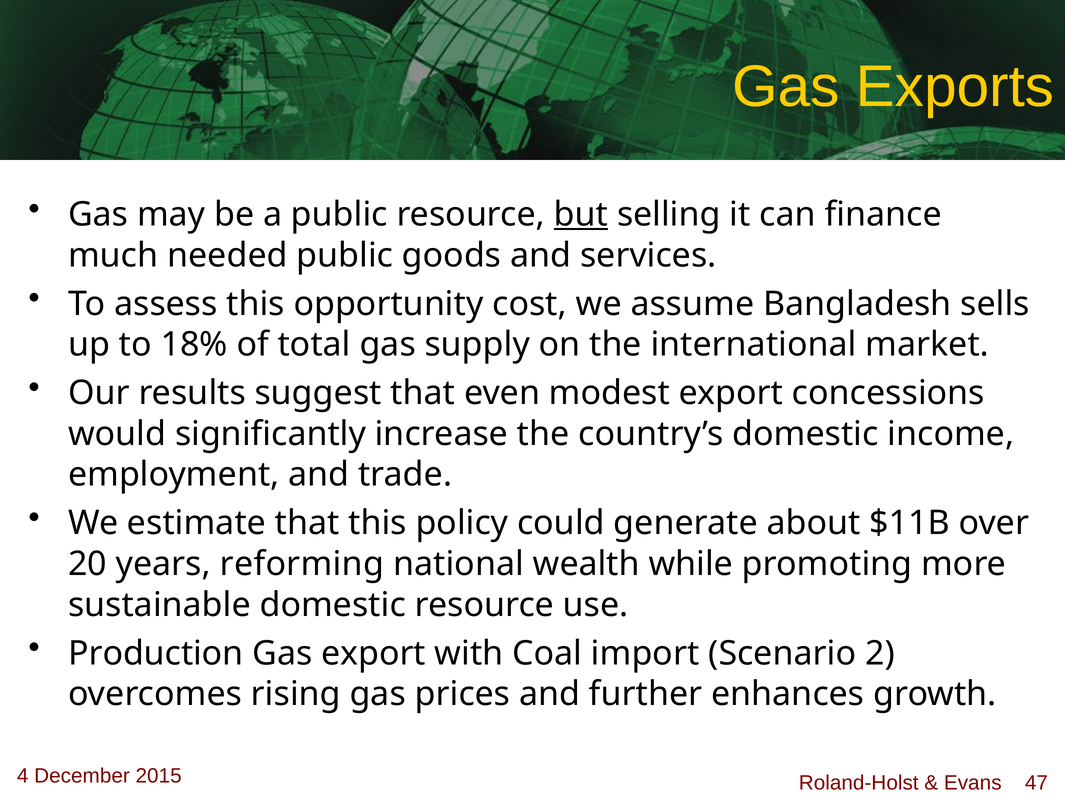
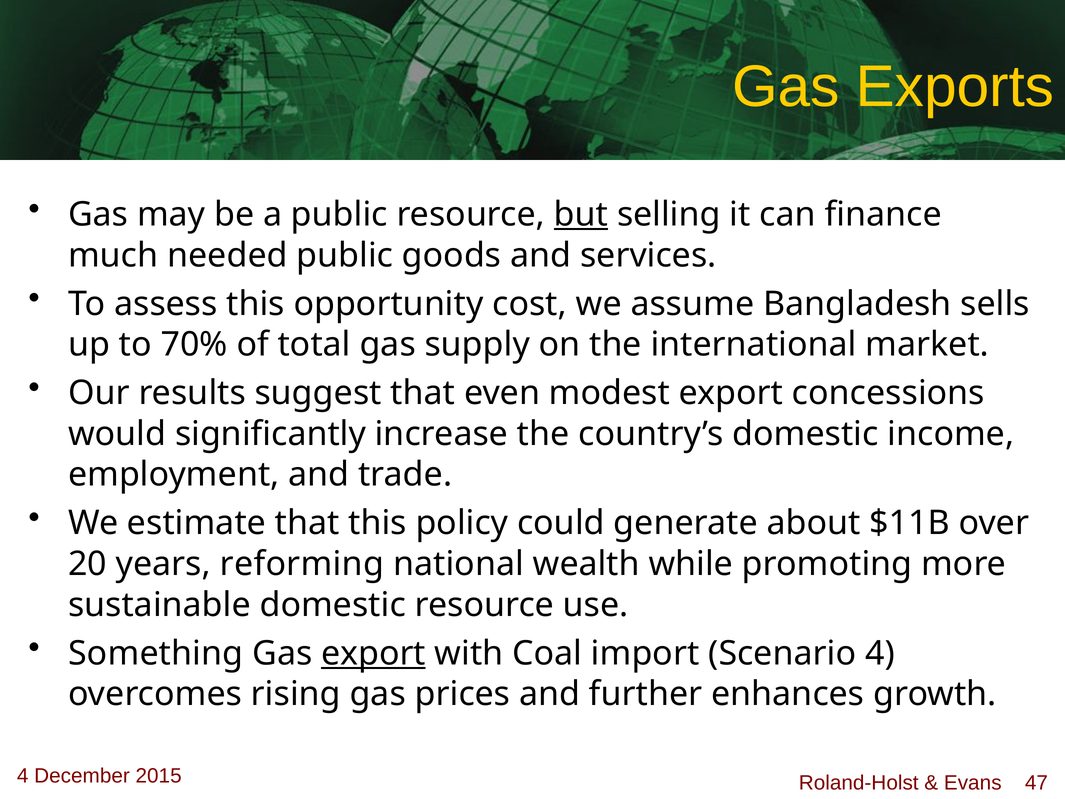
18%: 18% -> 70% (194, 345)
Production: Production -> Something (156, 653)
export underline: none -> present (373, 653)
Scenario 2: 2 -> 4 (880, 653)
